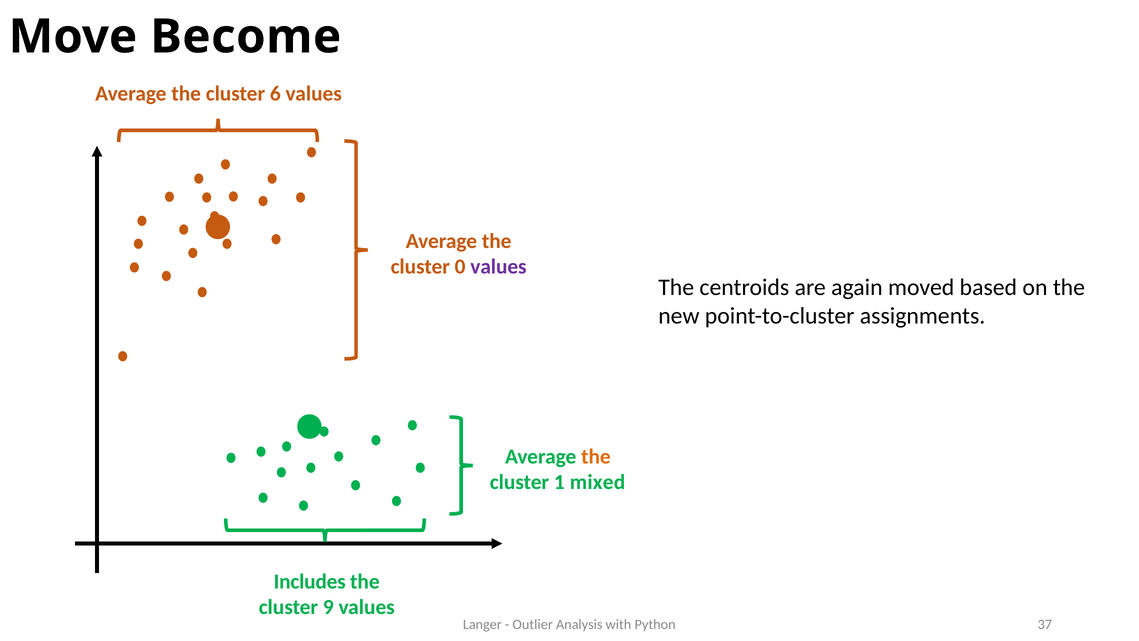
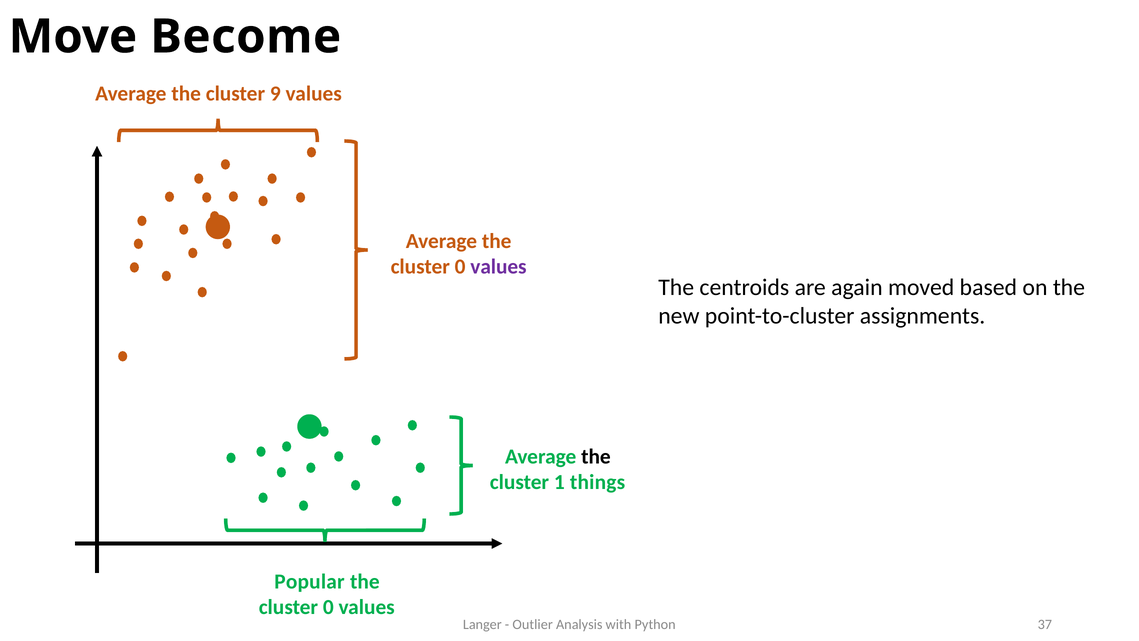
6: 6 -> 9 (275, 94)
the colour: orange -> black (596, 456)
mixed: mixed -> things (598, 482)
Includes: Includes -> Popular (309, 581)
9: 9 -> 0 (328, 607)
